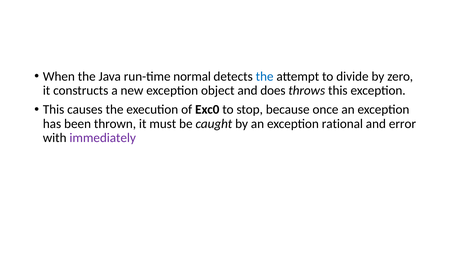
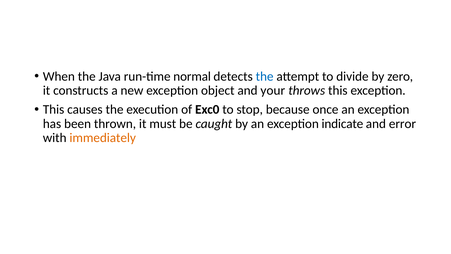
does: does -> your (273, 90)
rational: rational -> indicate (342, 124)
immediately colour: purple -> orange (103, 138)
